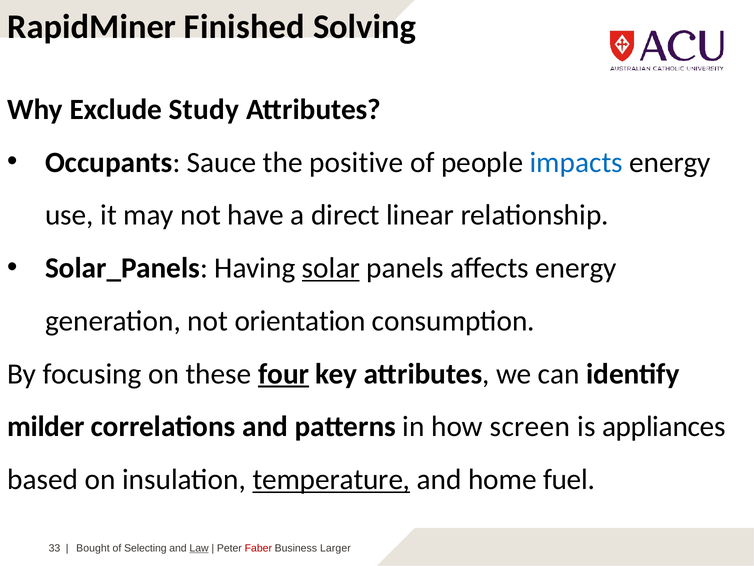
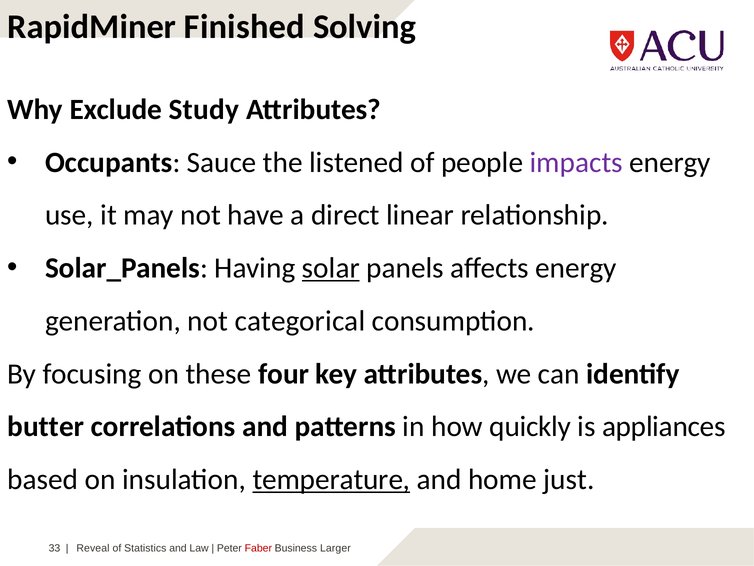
positive: positive -> listened (356, 162)
impacts colour: blue -> purple (576, 162)
orientation: orientation -> categorical (300, 321)
four underline: present -> none (284, 373)
milder: milder -> butter (46, 426)
screen: screen -> quickly (530, 426)
fuel: fuel -> just (569, 479)
Bought: Bought -> Reveal (93, 548)
Selecting: Selecting -> Statistics (145, 548)
Law underline: present -> none (199, 548)
